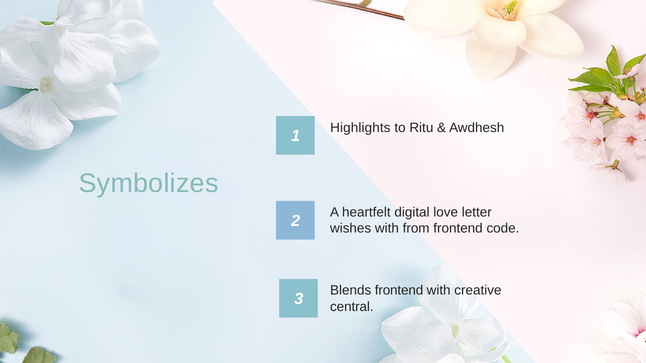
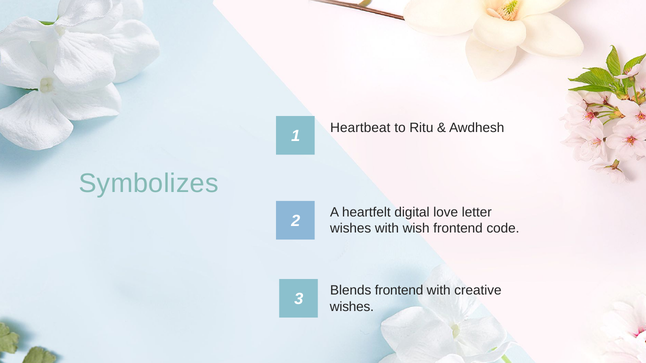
Highlights: Highlights -> Heartbeat (360, 128)
from: from -> wish (416, 229)
central: central -> wishes (352, 307)
